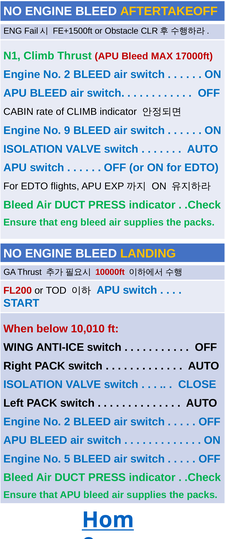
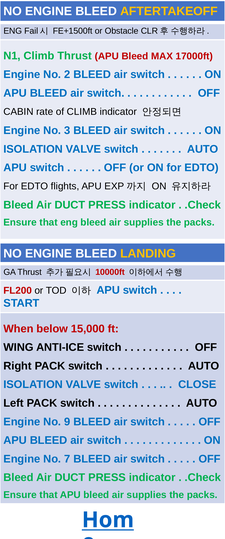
9: 9 -> 3 (67, 130)
10,010: 10,010 -> 15,000 (88, 328)
2: 2 -> 9 (67, 421)
5: 5 -> 7 (67, 458)
